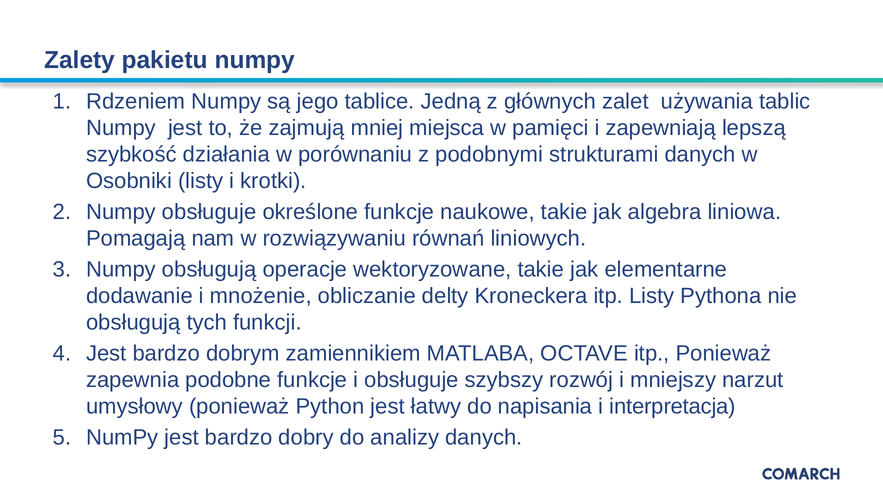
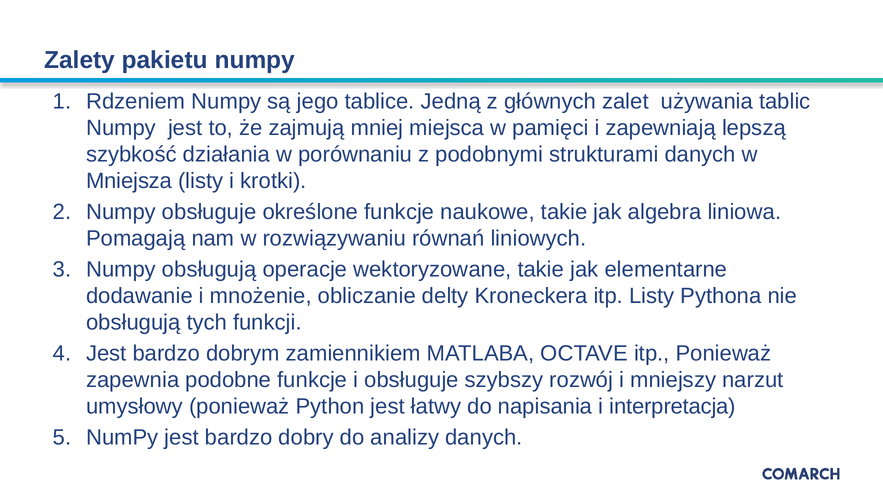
Osobniki: Osobniki -> Mniejsza (129, 181)
